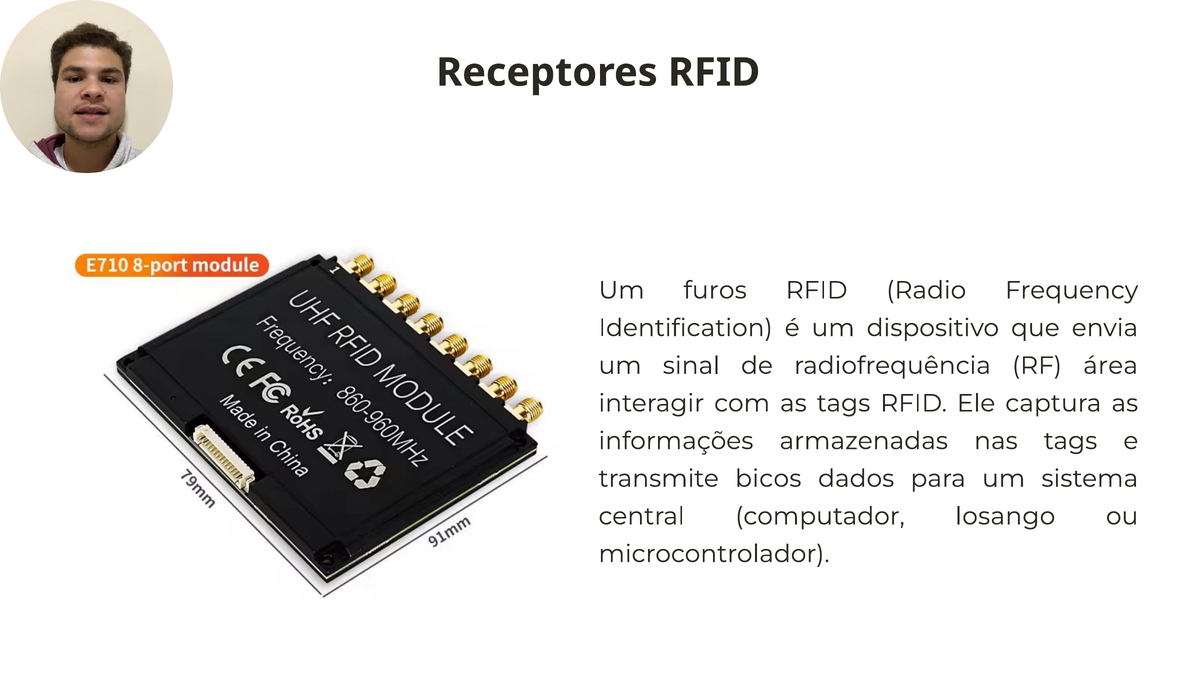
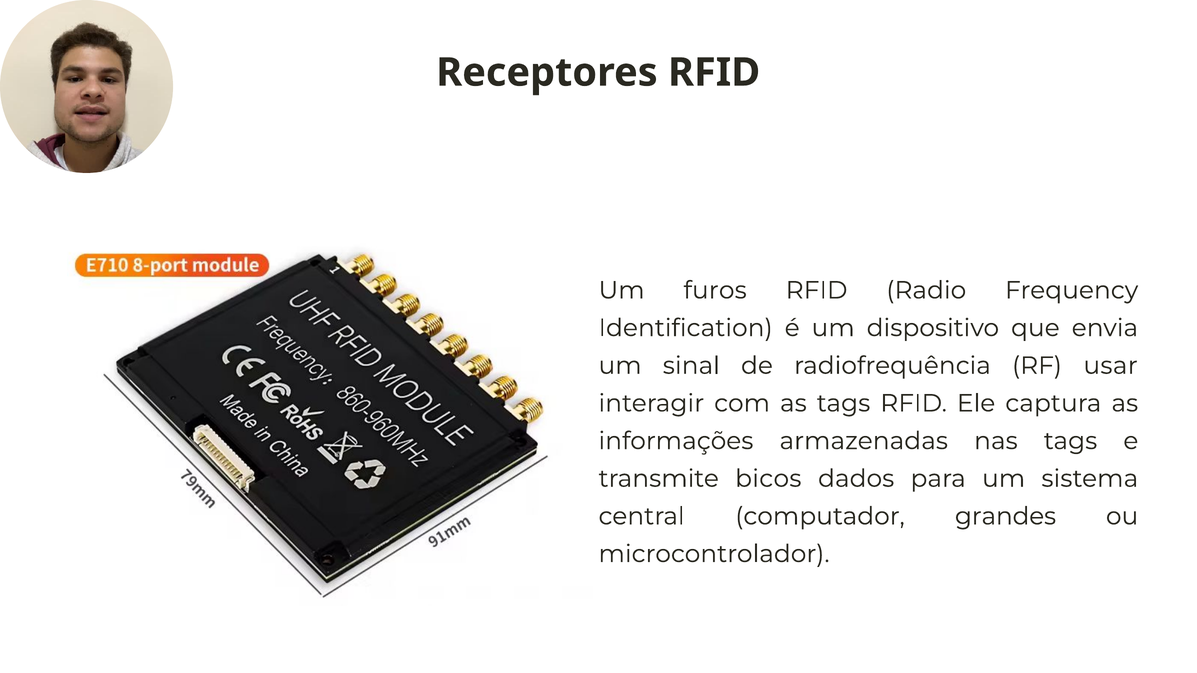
área: área -> usar (1111, 366)
losango: losango -> grandes (1006, 516)
